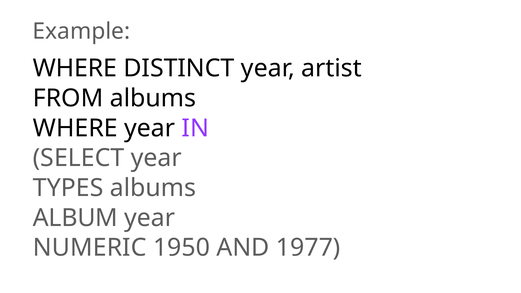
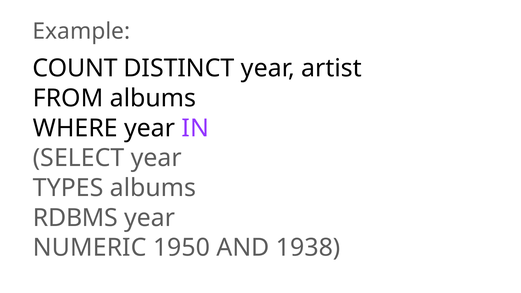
WHERE: WHERE -> COUNT (75, 68)
ALBUM: ALBUM -> RDBMS (75, 218)
1977: 1977 -> 1938 (308, 248)
